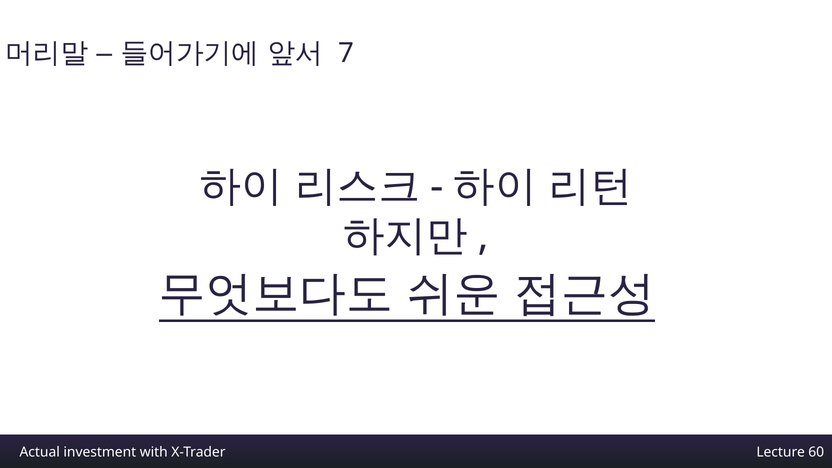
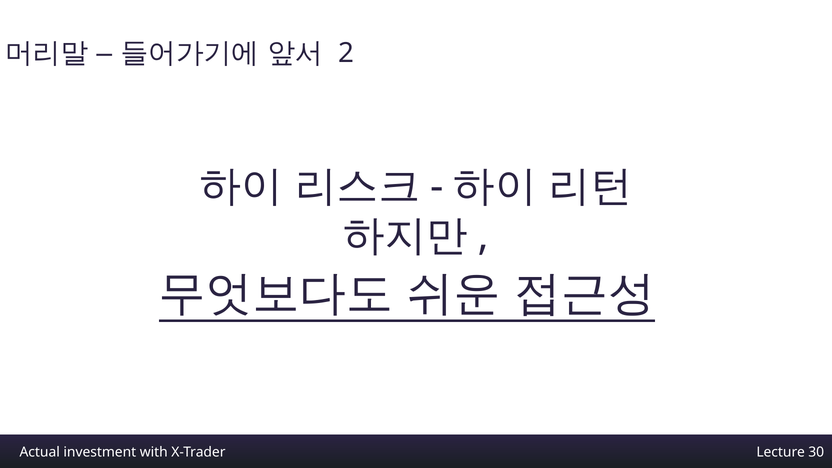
7: 7 -> 2 (346, 53)
60: 60 -> 30 (816, 452)
